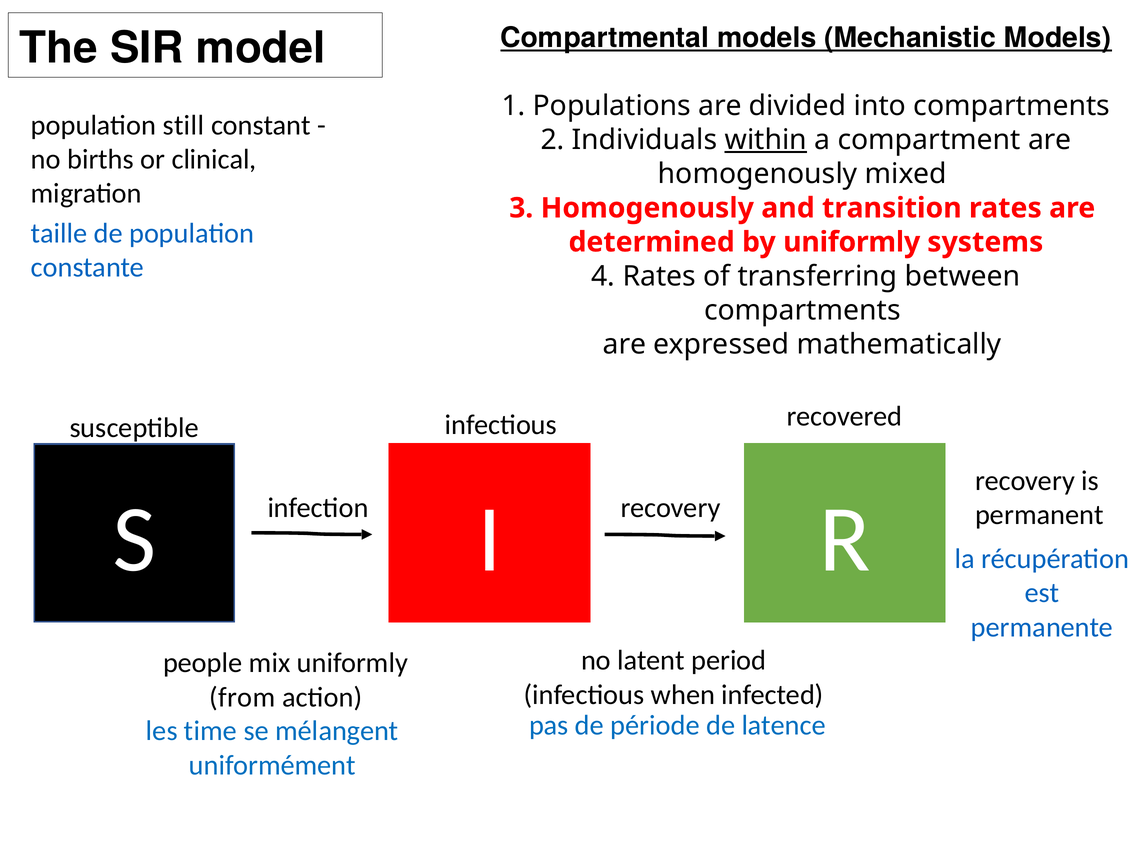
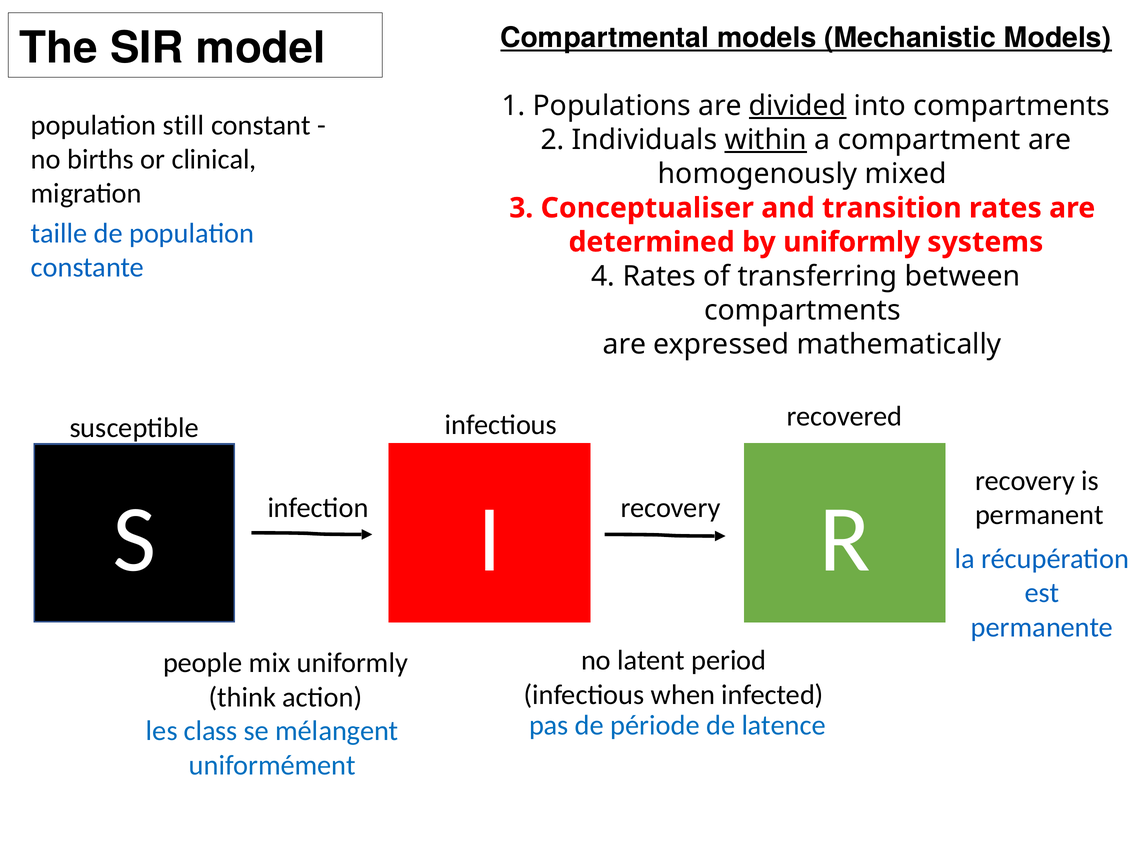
divided underline: none -> present (798, 106)
3 Homogenously: Homogenously -> Conceptualiser (647, 208)
from: from -> think (242, 697)
time: time -> class (211, 731)
